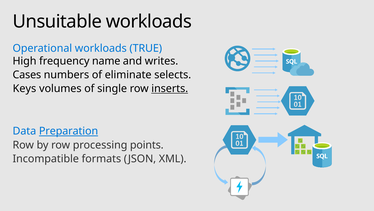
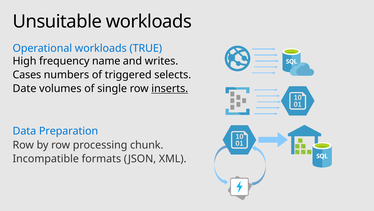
eliminate: eliminate -> triggered (128, 75)
Keys: Keys -> Date (25, 88)
Preparation underline: present -> none (69, 131)
points: points -> chunk (147, 145)
